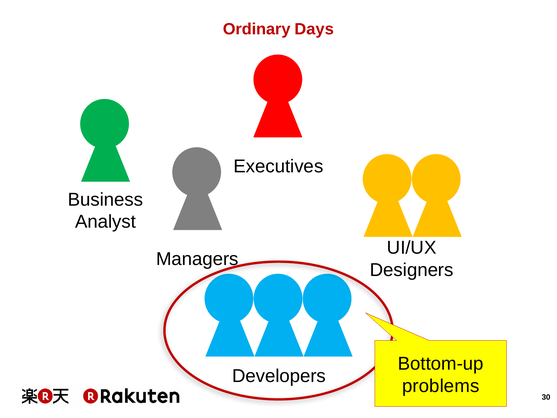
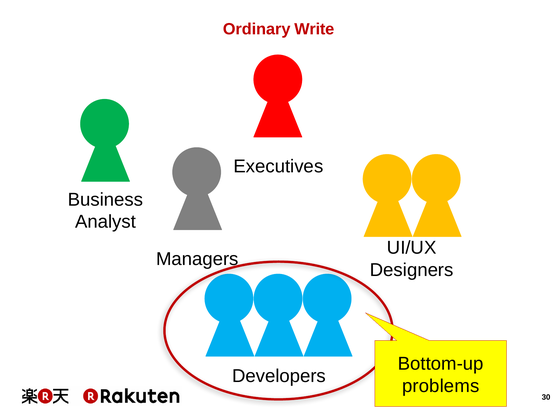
Days: Days -> Write (314, 29)
